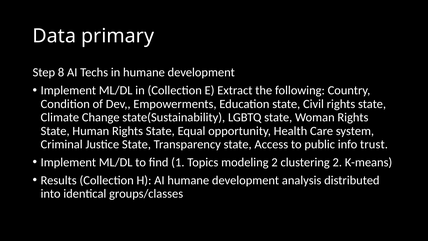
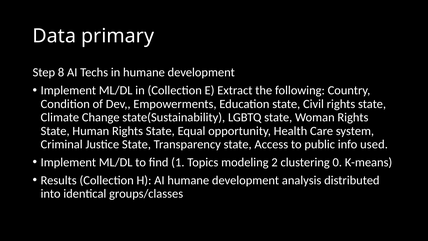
trust: trust -> used (374, 144)
clustering 2: 2 -> 0 (337, 162)
